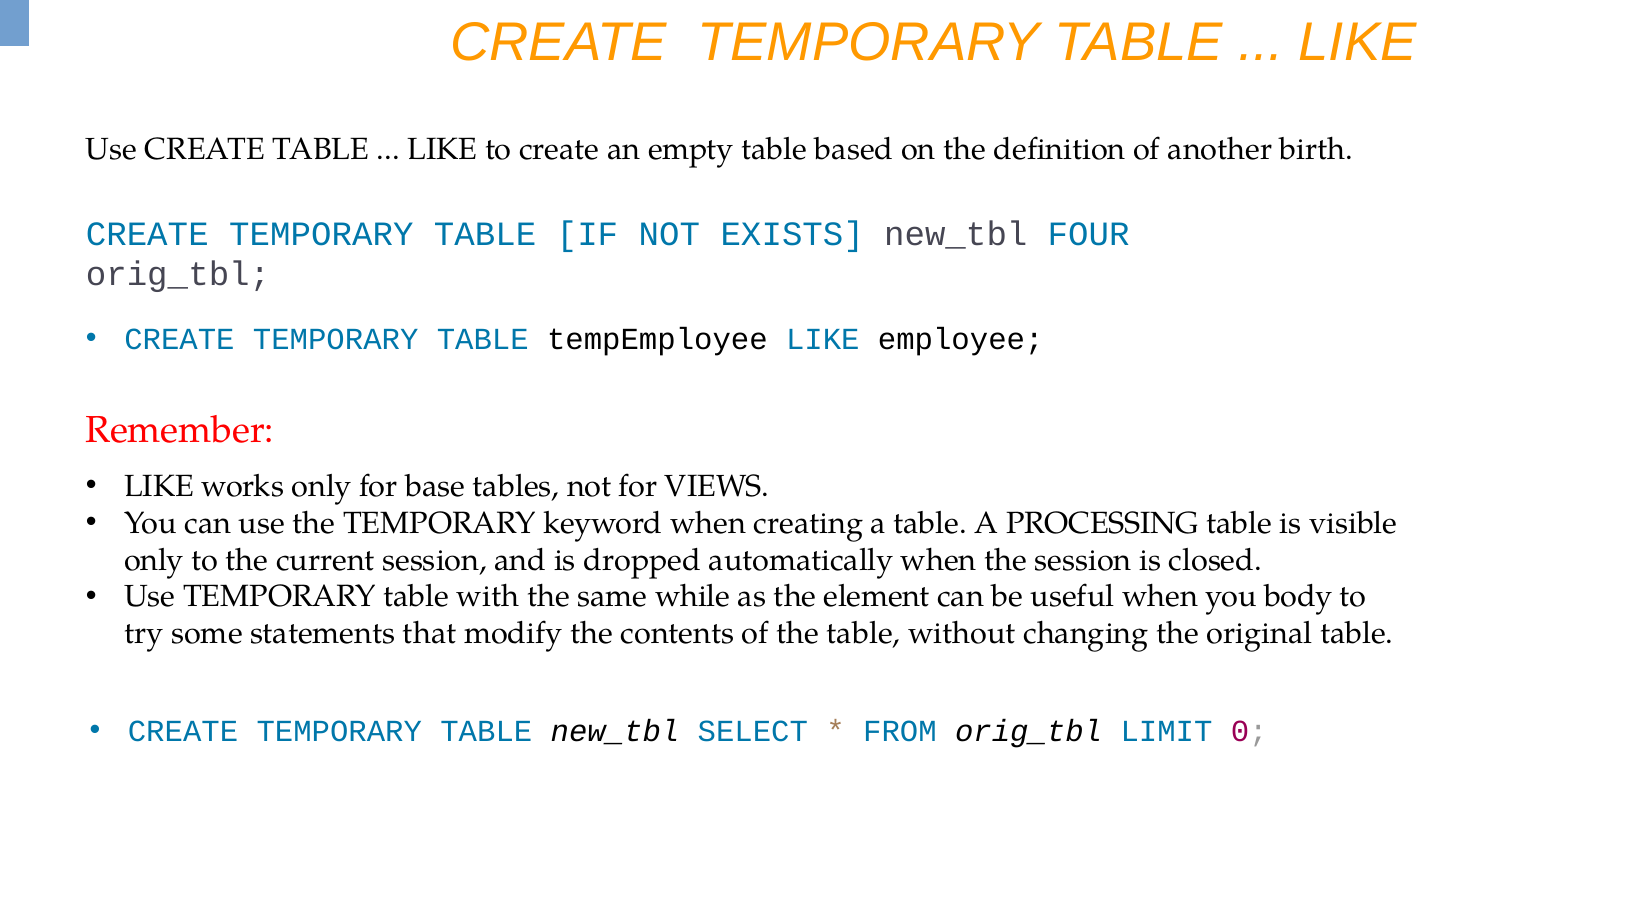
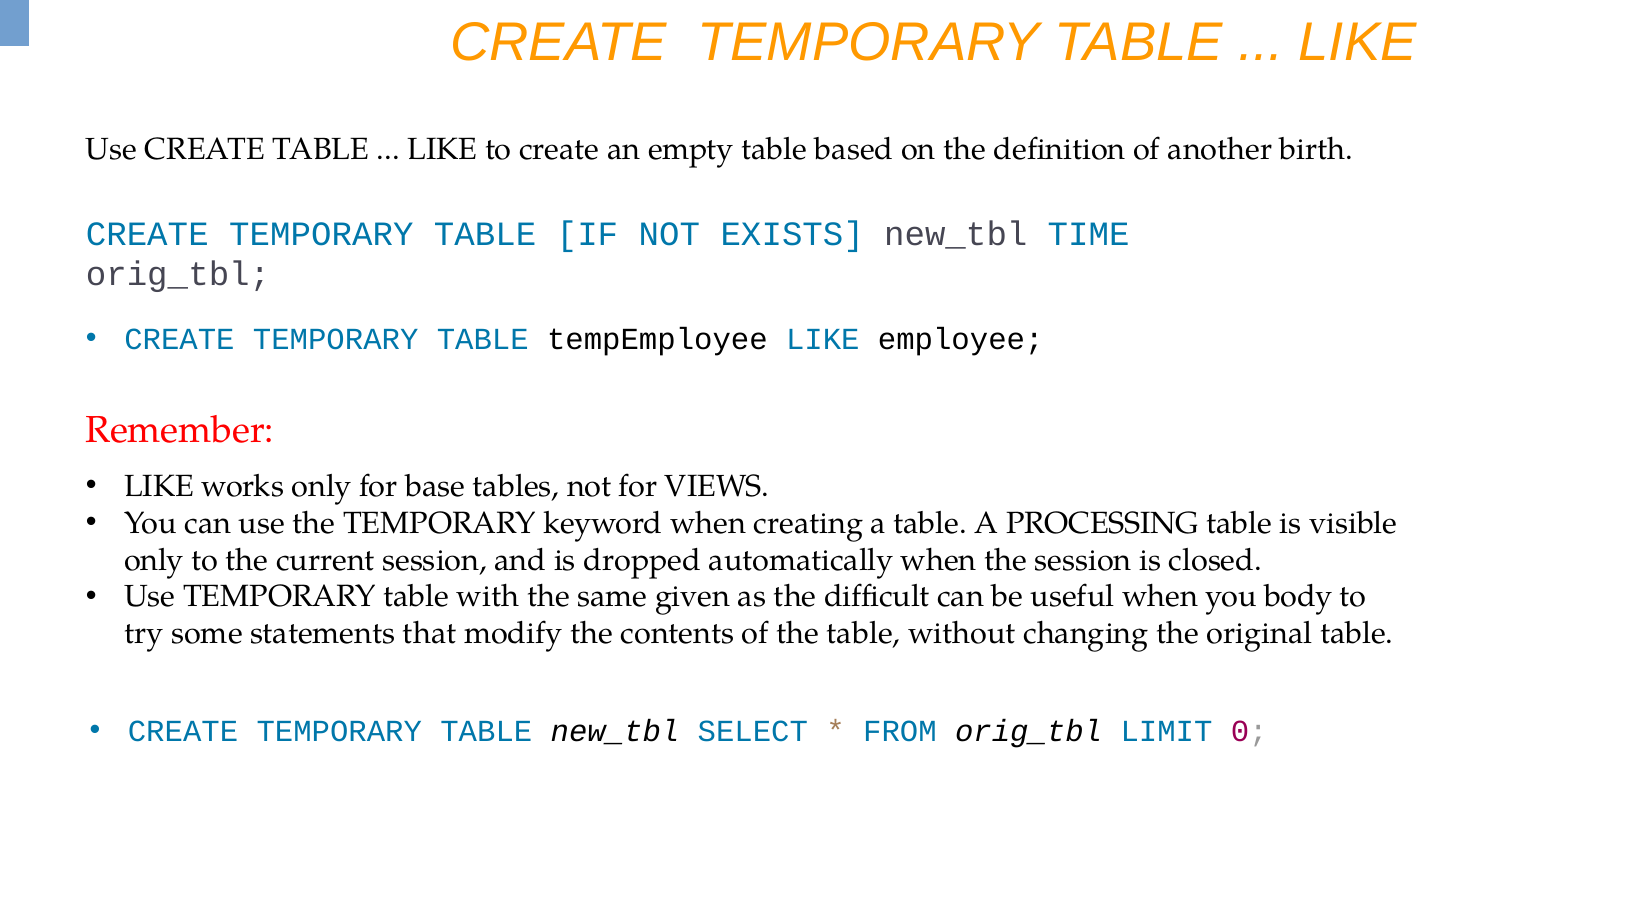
FOUR: FOUR -> TIME (1089, 234)
while: while -> given (693, 597)
element: element -> difficult (877, 597)
